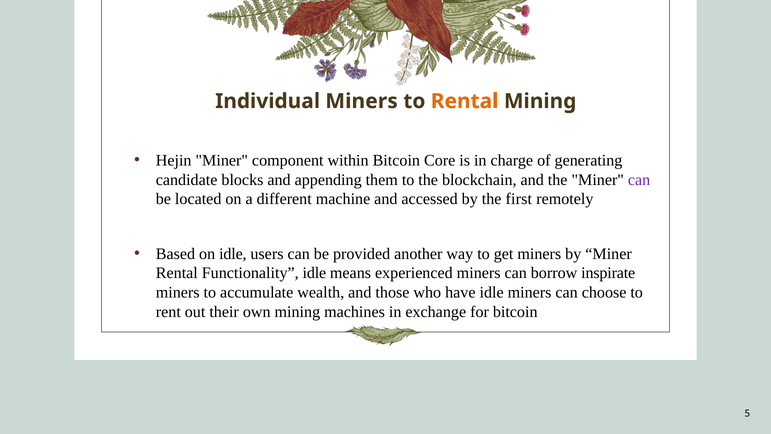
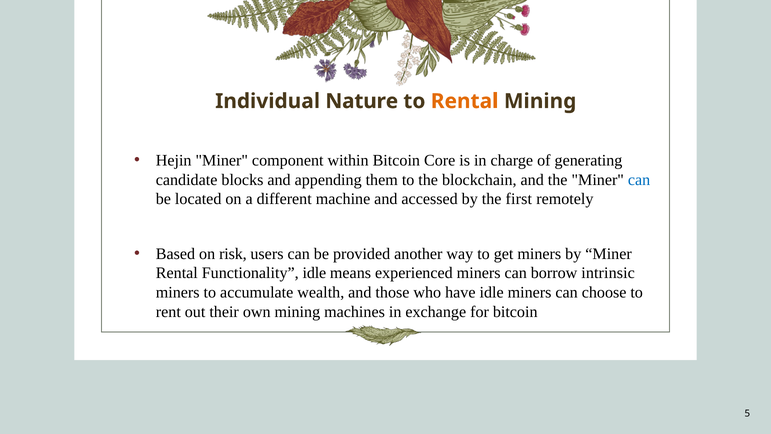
Individual Miners: Miners -> Nature (362, 101)
can colour: purple -> blue (639, 180)
on idle: idle -> risk (233, 254)
inspirate: inspirate -> intrinsic (608, 273)
